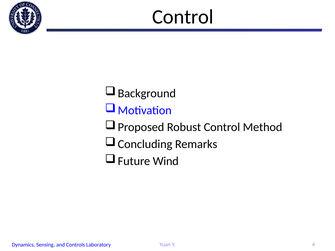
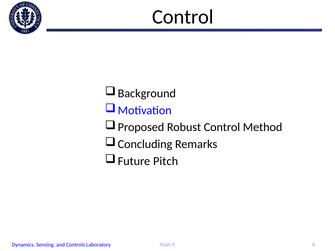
Wind: Wind -> Pitch (166, 161)
